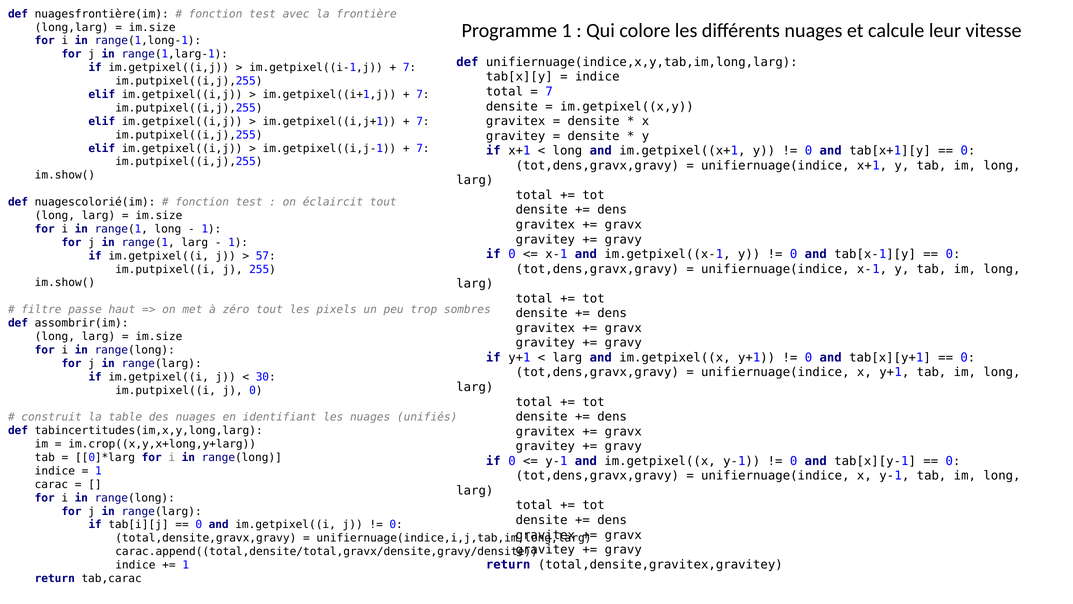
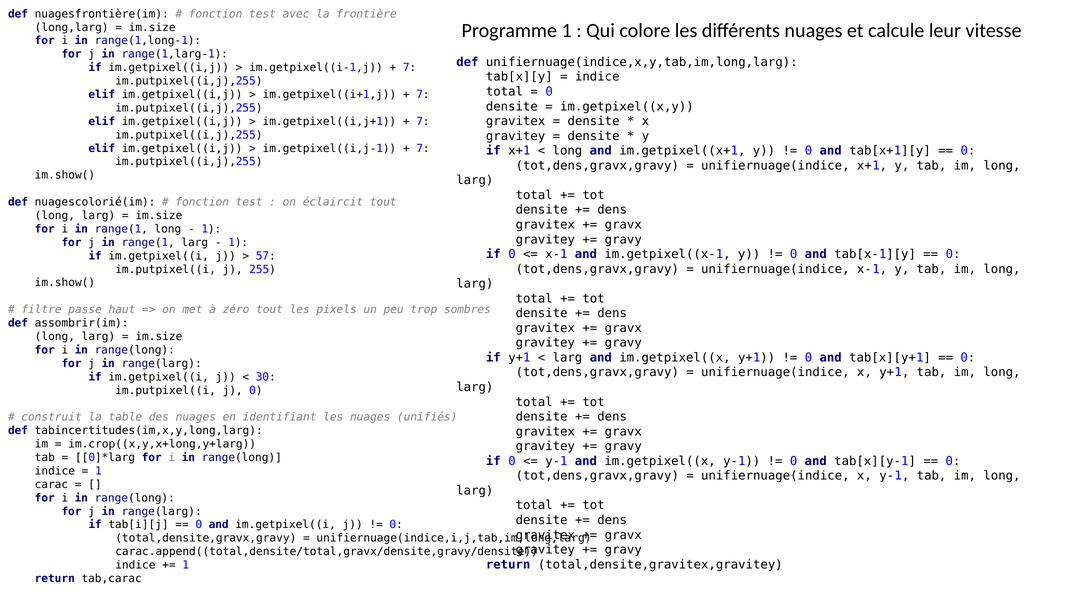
7: 7 -> 0 (549, 92)
